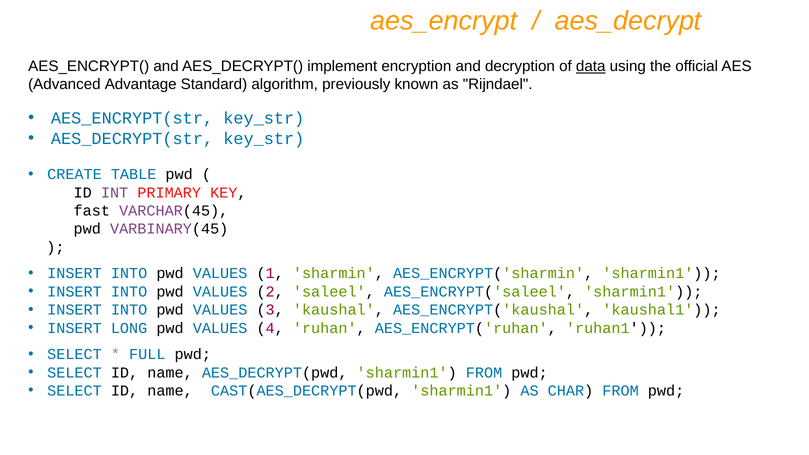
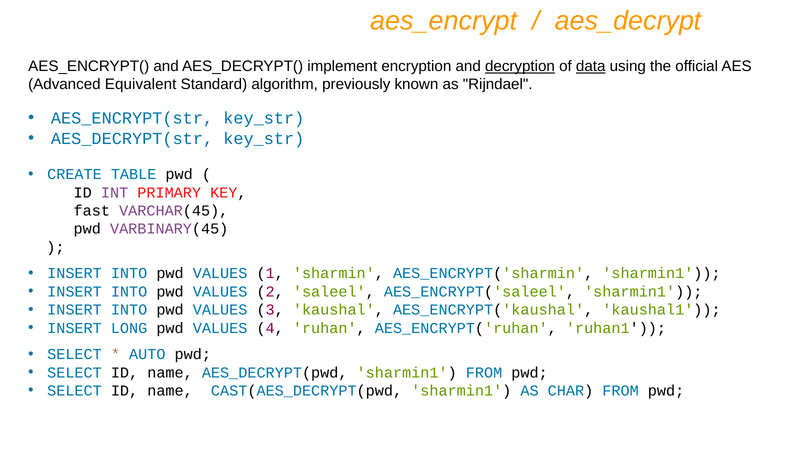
decryption underline: none -> present (520, 66)
Advantage: Advantage -> Equivalent (141, 85)
FULL: FULL -> AUTO (147, 354)
